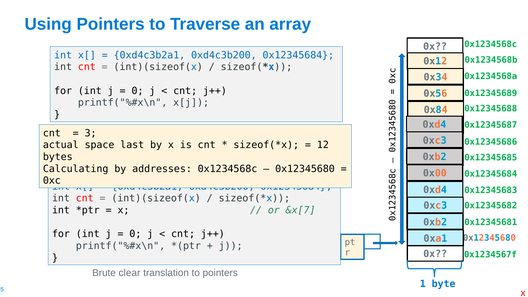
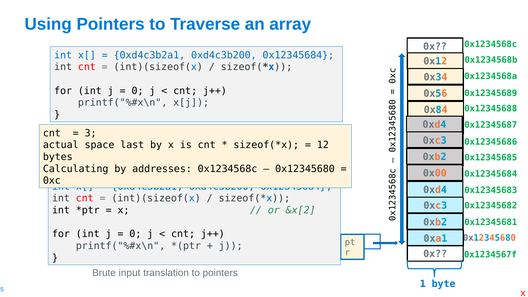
&x[7: &x[7 -> &x[2 (301, 210)
clear: clear -> input (130, 273)
